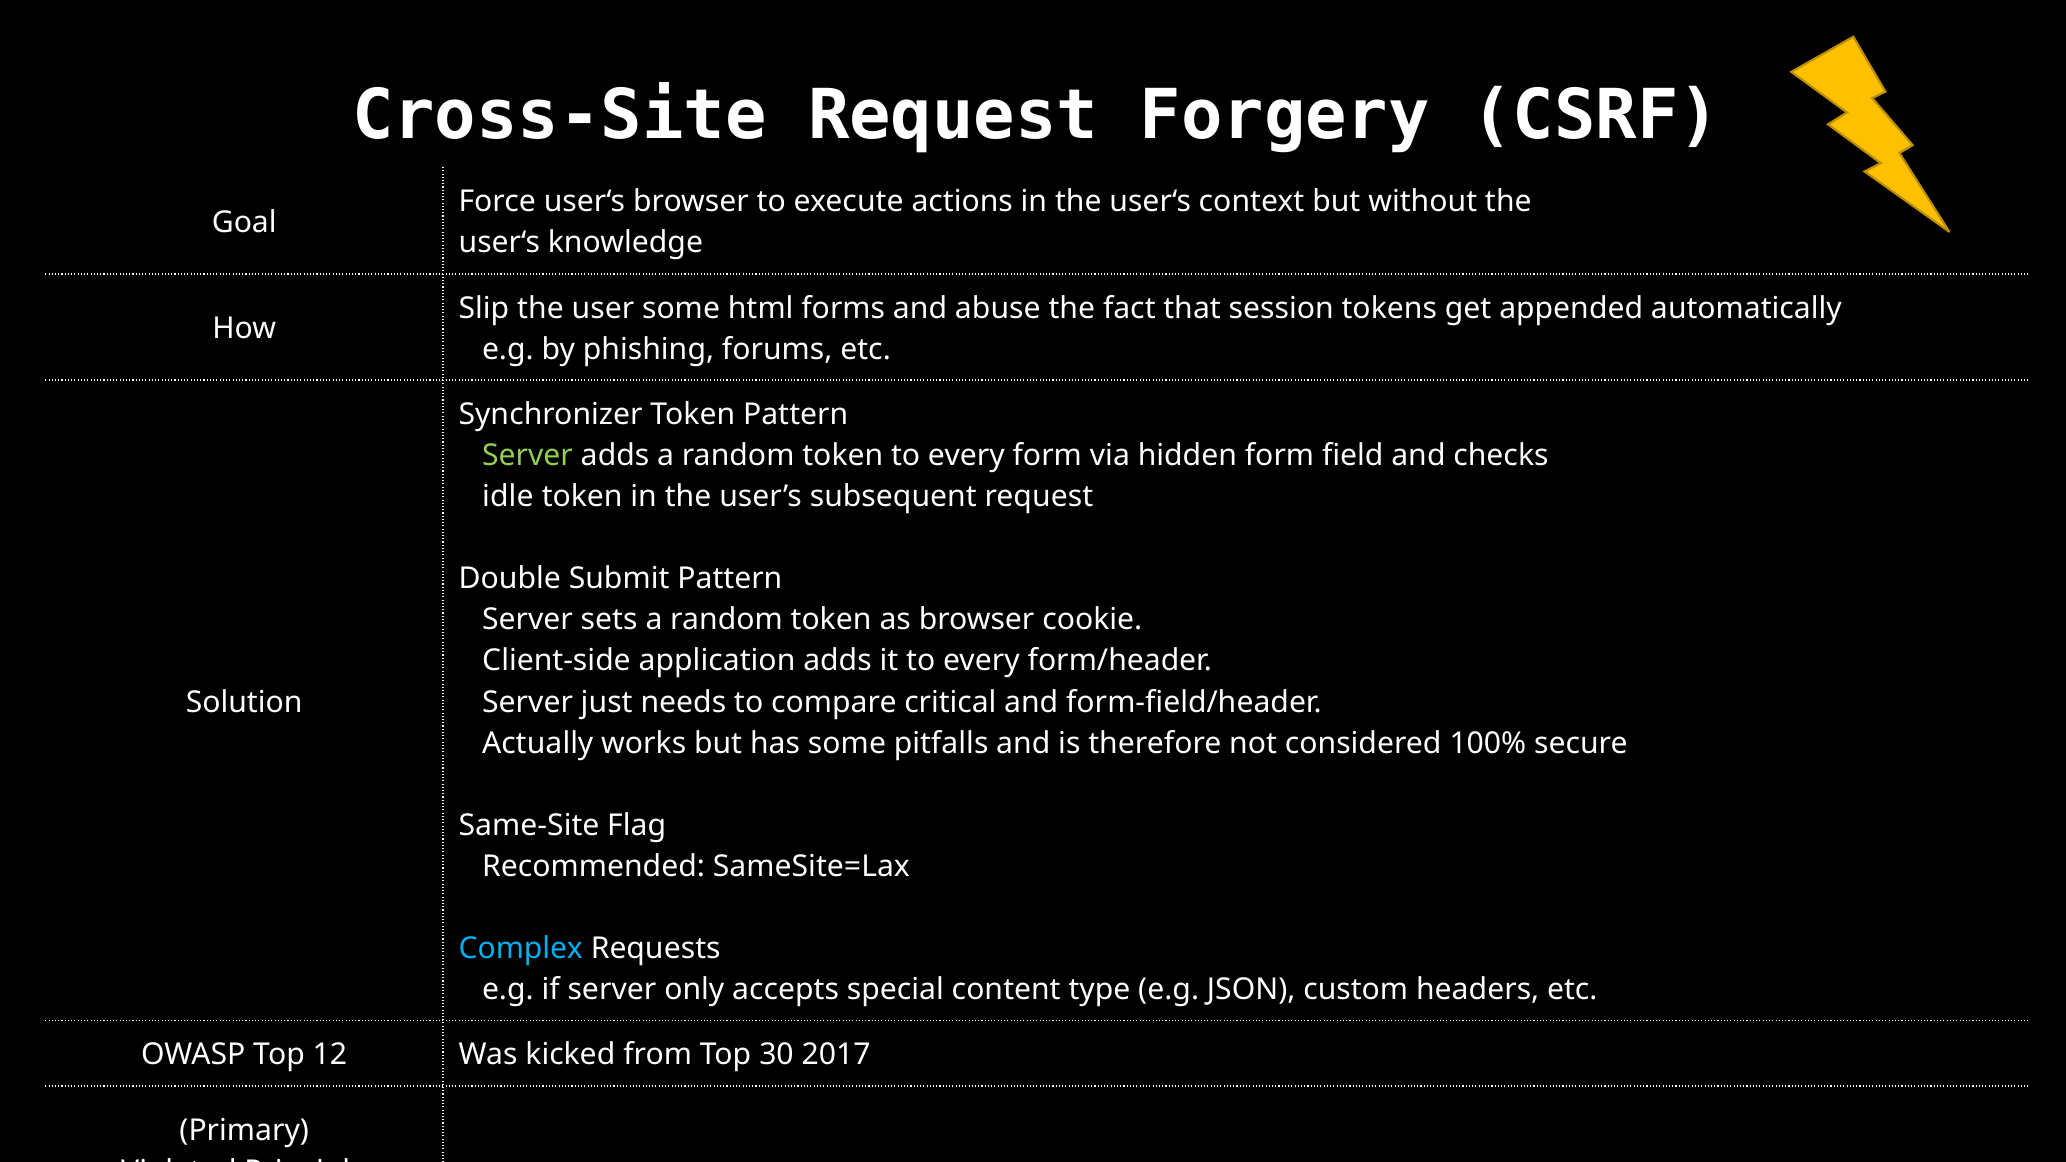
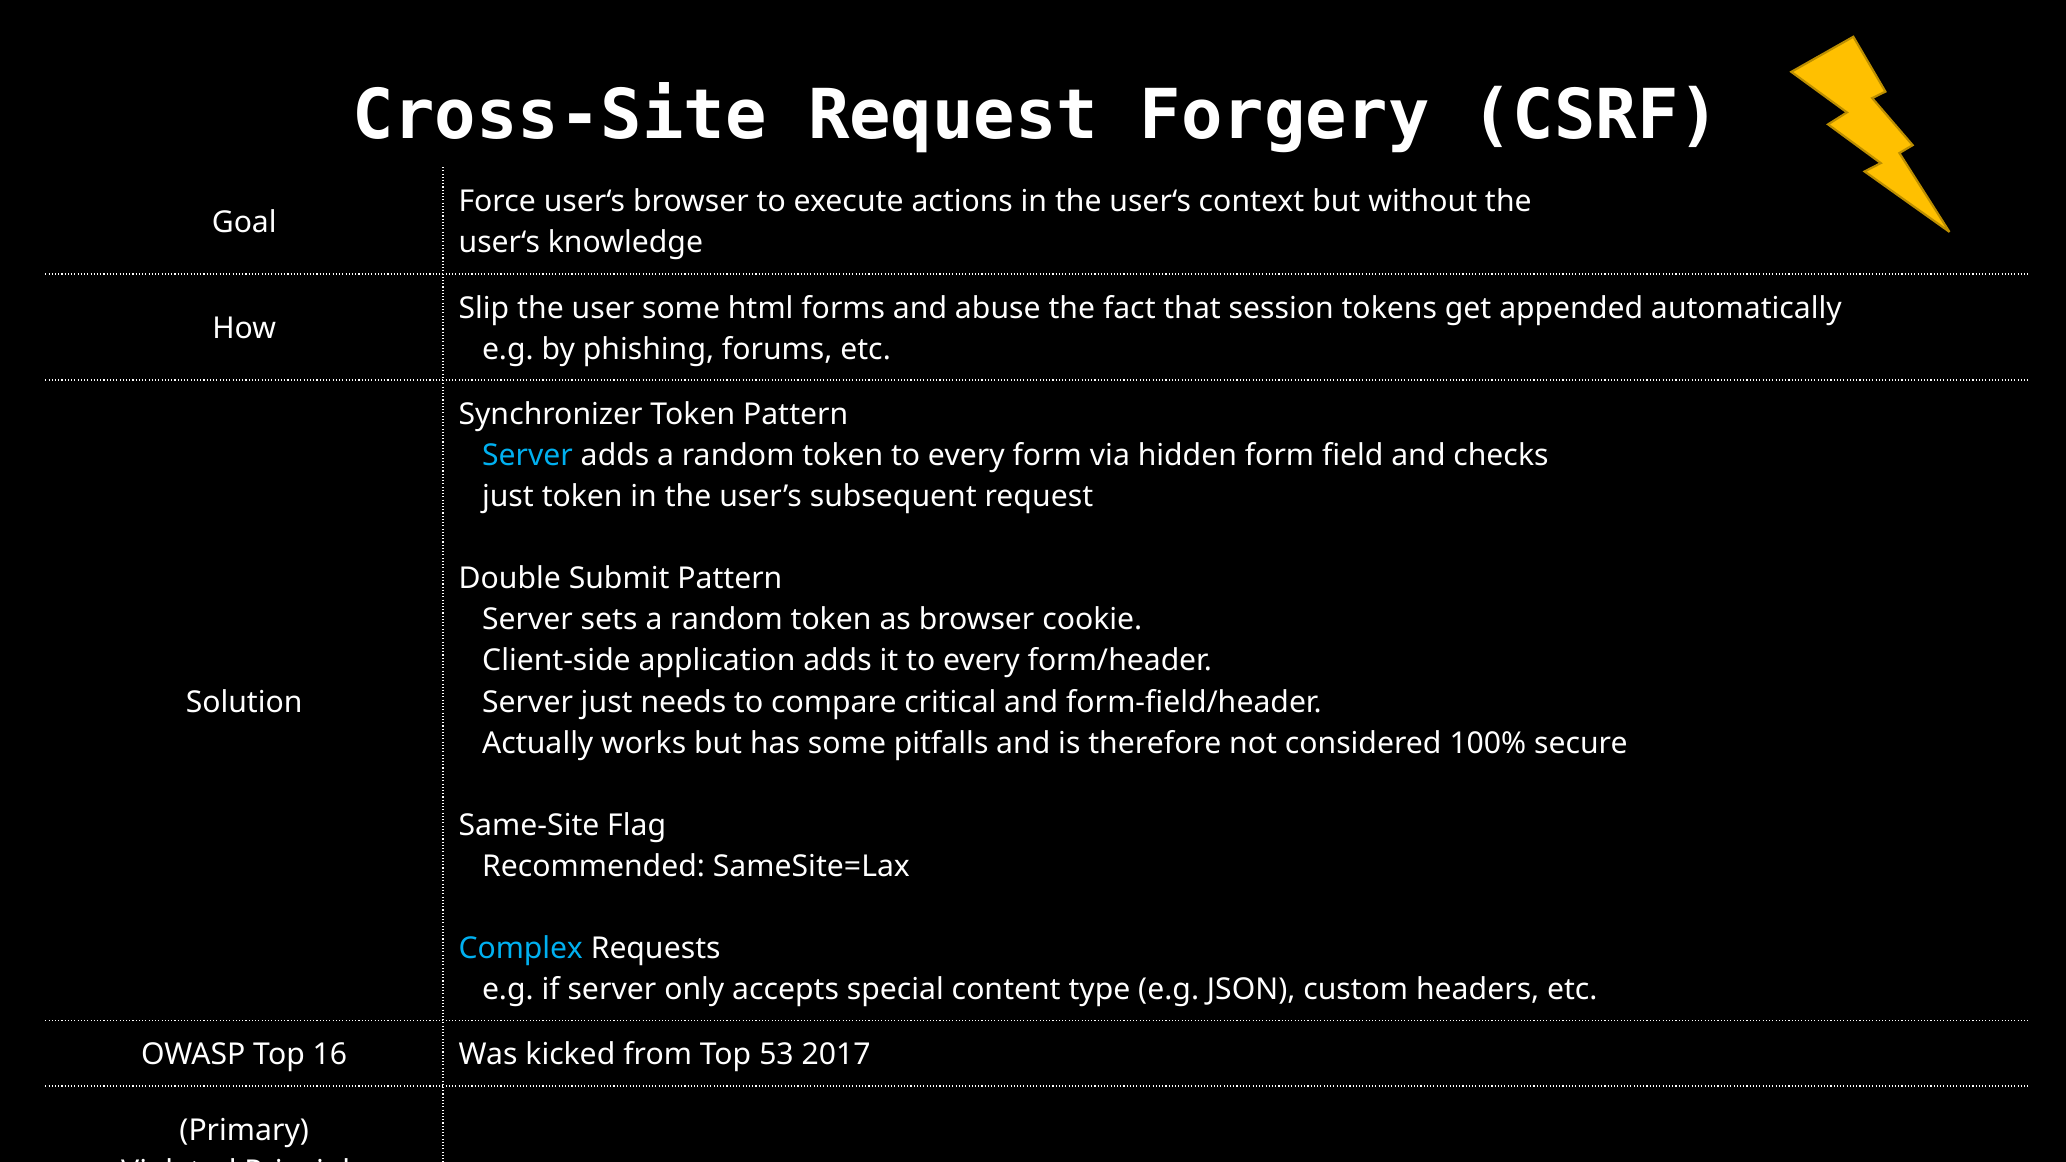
Server colour: light green -> light blue (528, 456)
idle: idle -> just (508, 497)
12: 12 -> 16 (330, 1055)
30: 30 -> 53 (776, 1055)
